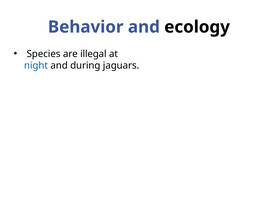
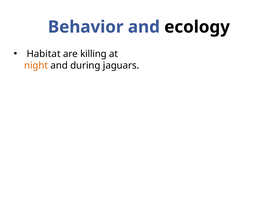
Species: Species -> Habitat (44, 54)
illegal: illegal -> killing (93, 54)
night colour: blue -> orange (36, 65)
